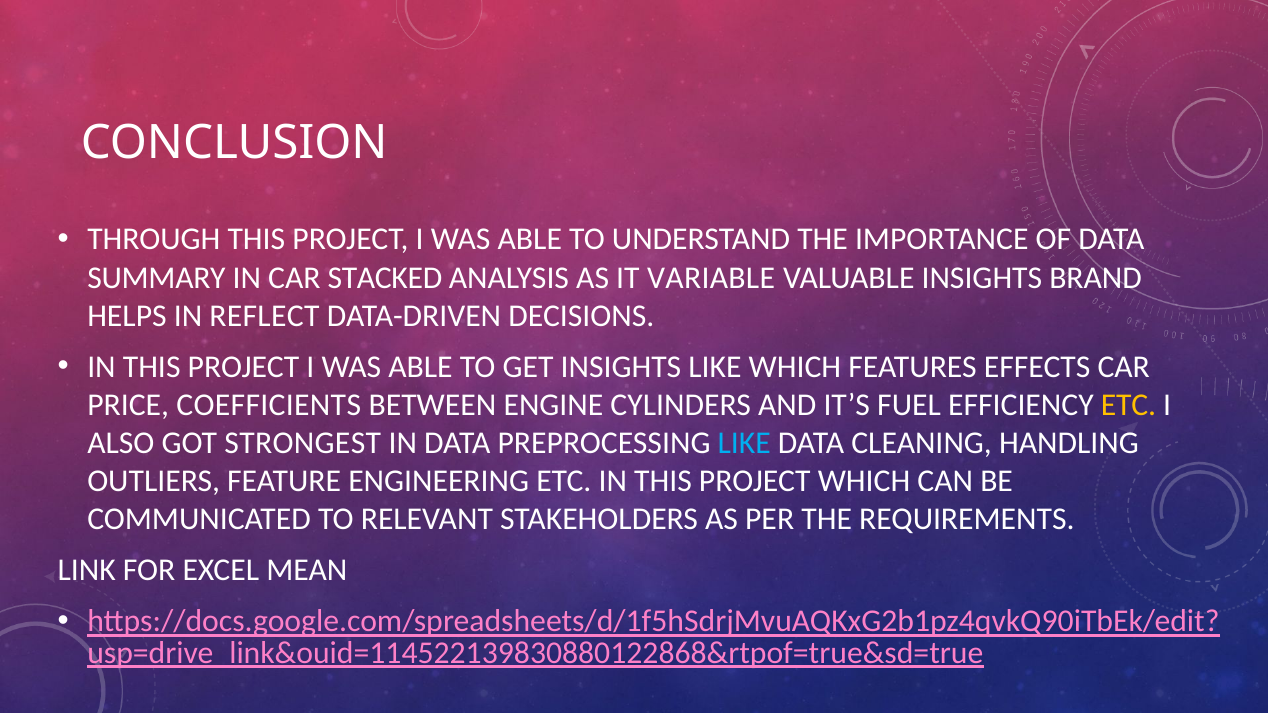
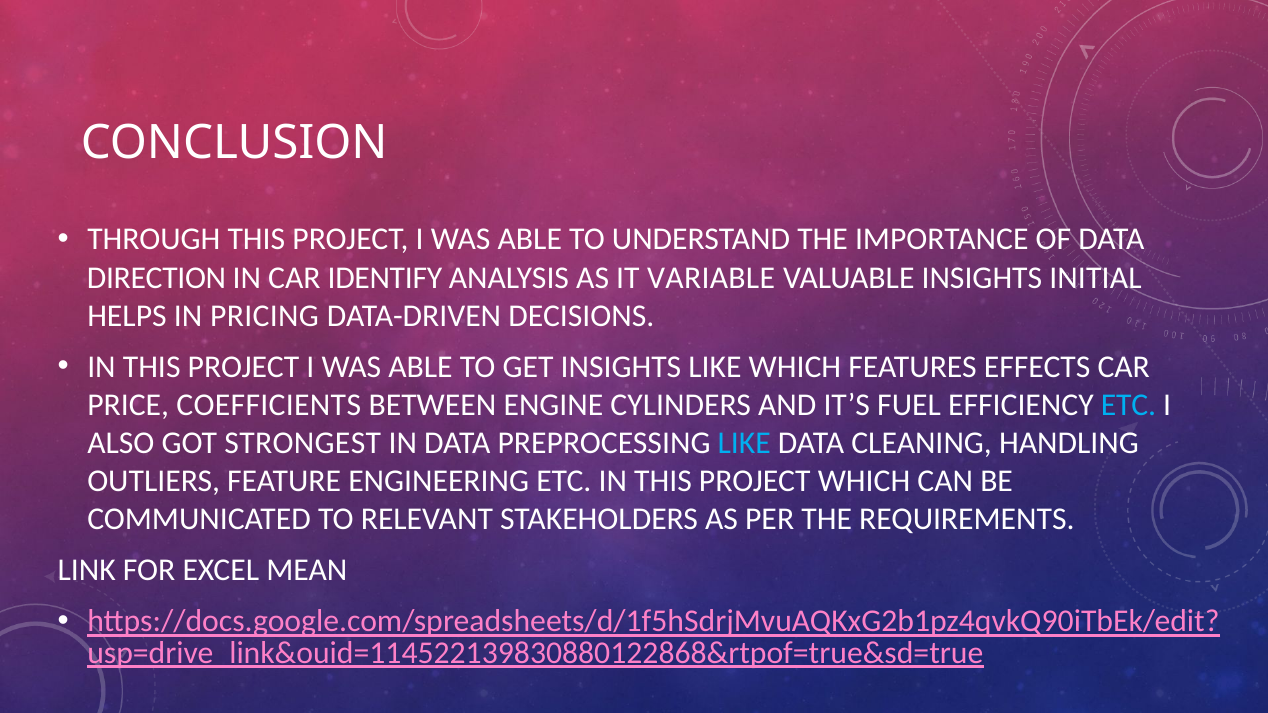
SUMMARY: SUMMARY -> DIRECTION (157, 278)
STACKED: STACKED -> IDENTIFY (385, 278)
BRAND: BRAND -> INITIAL (1095, 278)
REFLECT: REFLECT -> PRICING (264, 316)
ETC colour: yellow -> light blue (1128, 405)
